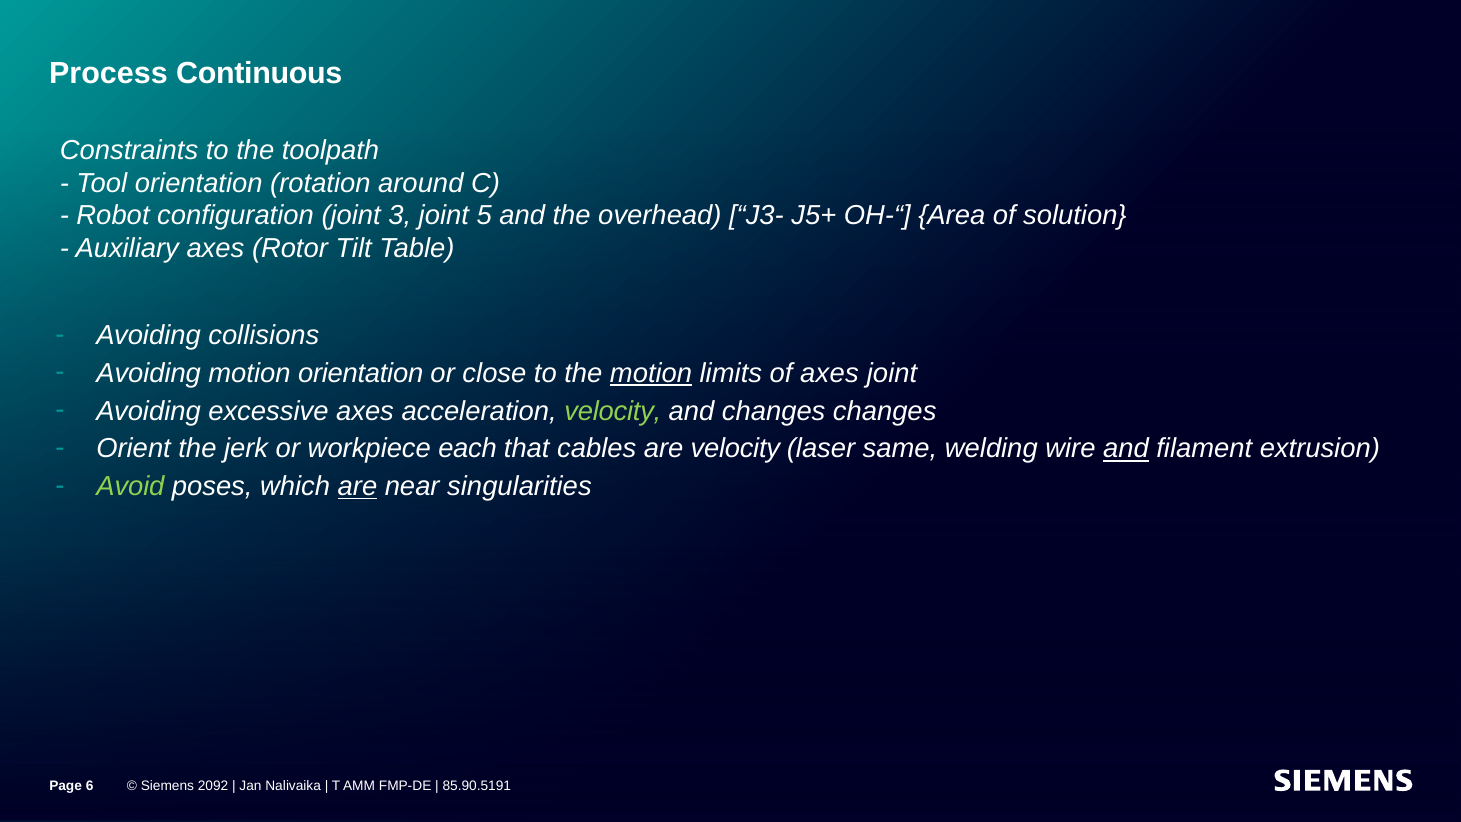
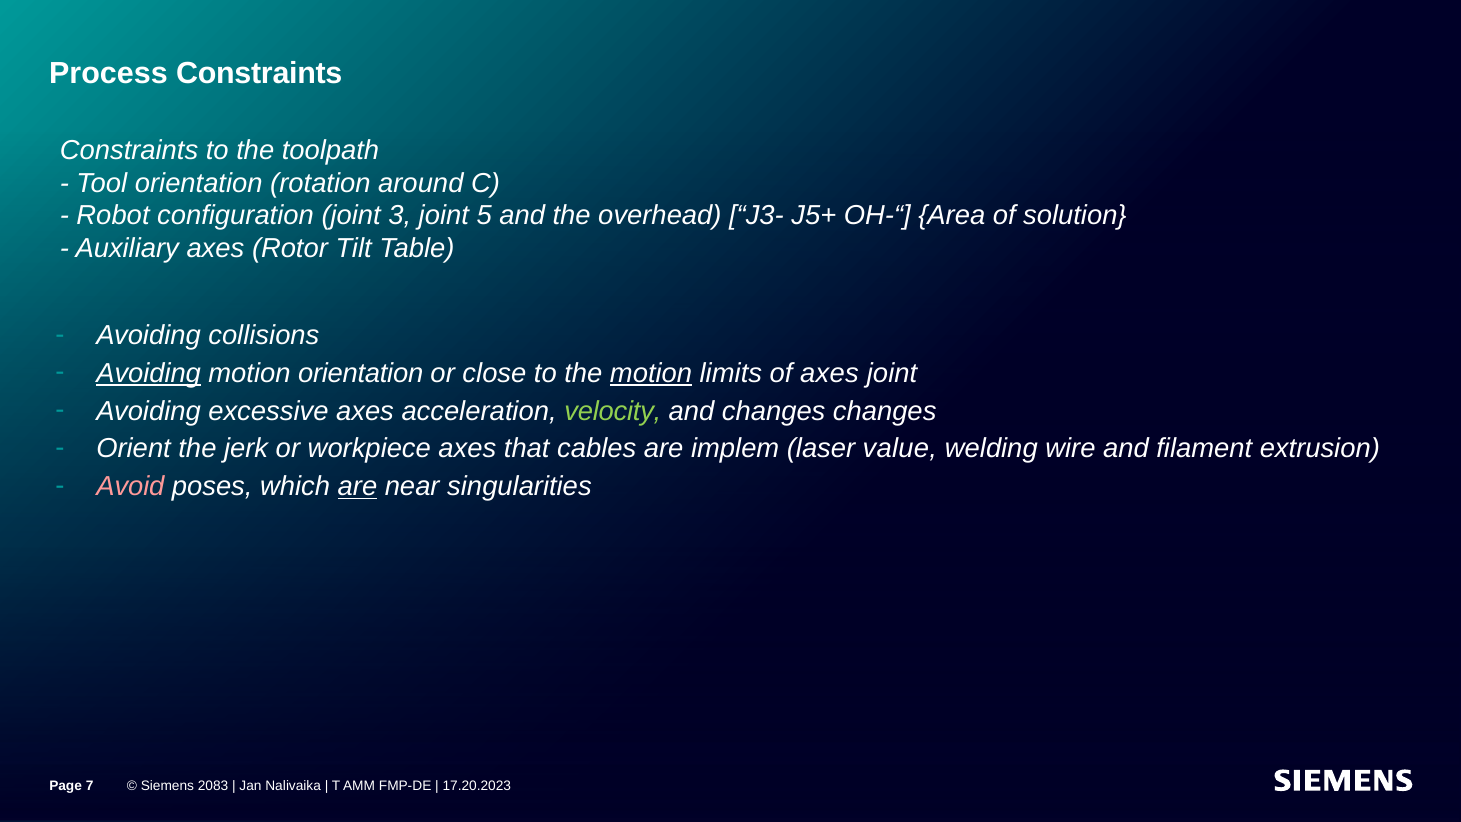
Process Continuous: Continuous -> Constraints (259, 74)
Avoiding underline: none -> present (149, 373)
workpiece each: each -> axes (467, 449)
are velocity: velocity -> implem (735, 449)
same: same -> value (900, 449)
and underline: present -> none (1126, 449)
Avoid colour: light green -> pink (130, 487)
6: 6 -> 7 (90, 786)
2092: 2092 -> 2083 (213, 786)
85.90.5191: 85.90.5191 -> 17.20.2023 (477, 786)
